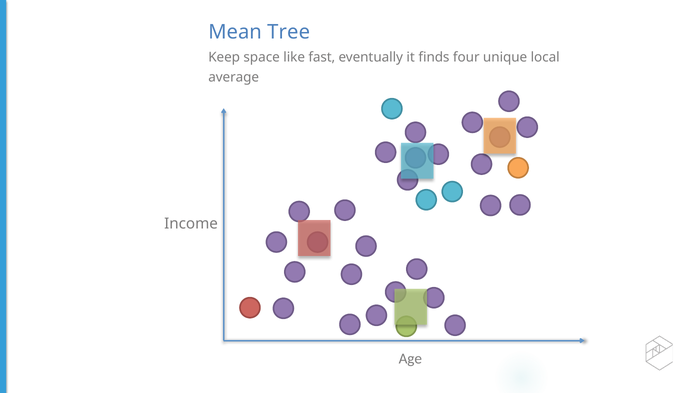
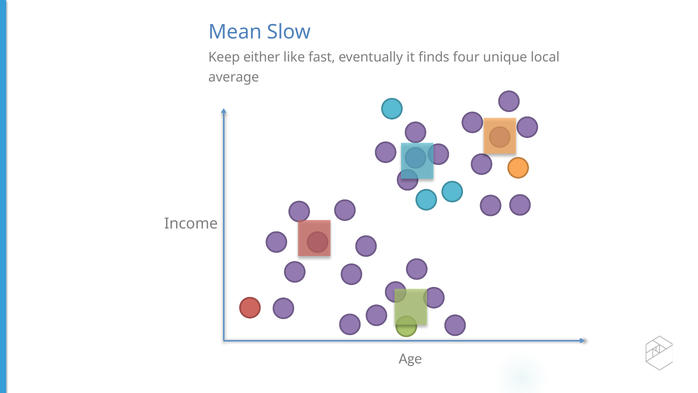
Tree: Tree -> Slow (289, 32)
space: space -> either (262, 57)
